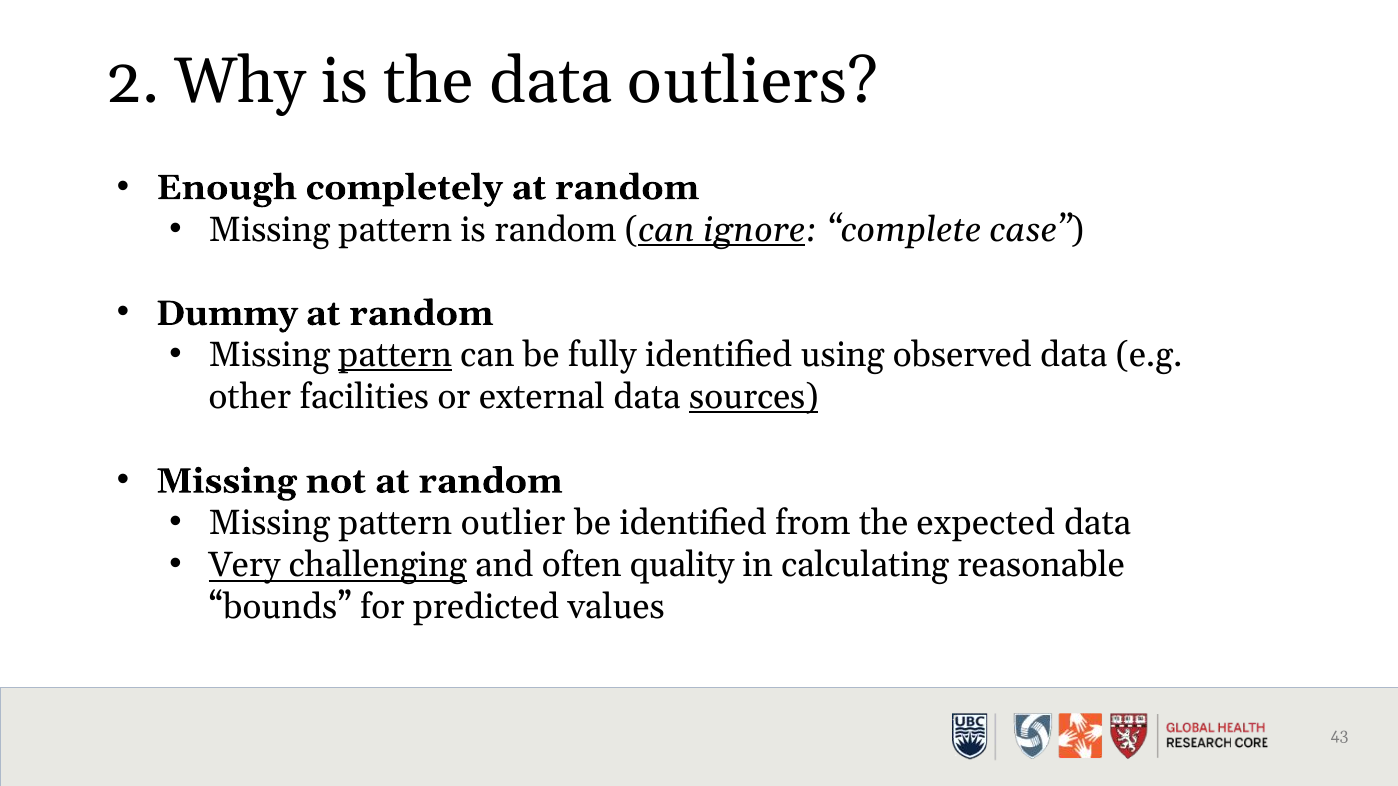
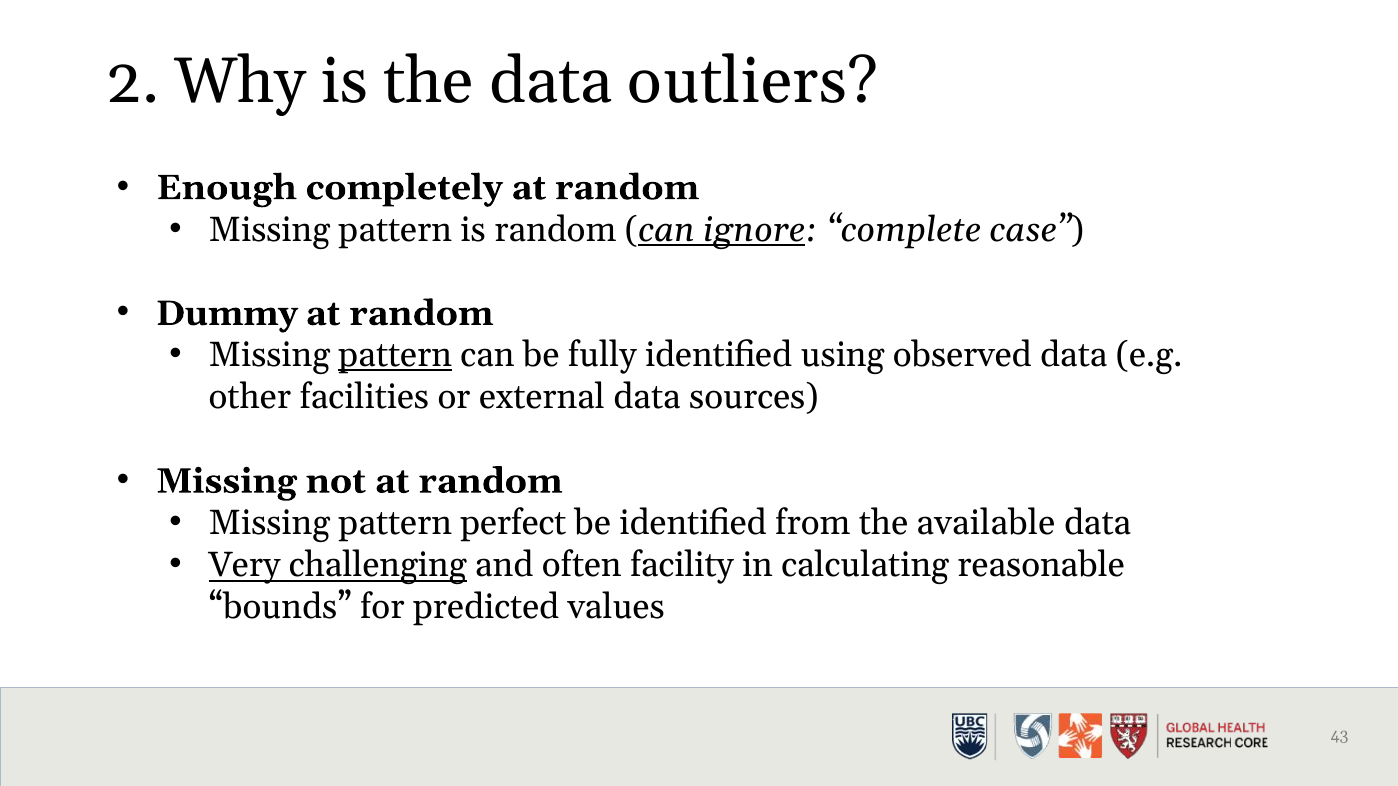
sources underline: present -> none (754, 397)
outlier: outlier -> perfect (513, 523)
expected: expected -> available (986, 523)
quality: quality -> facility (682, 565)
